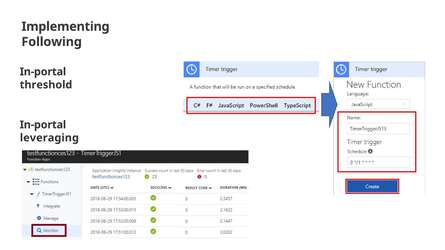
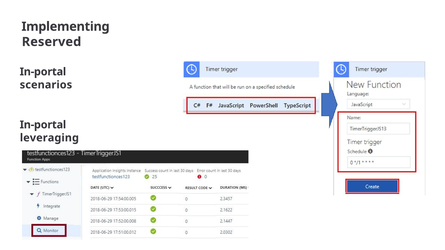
Following: Following -> Reserved (51, 42)
threshold: threshold -> scenarios (46, 85)
